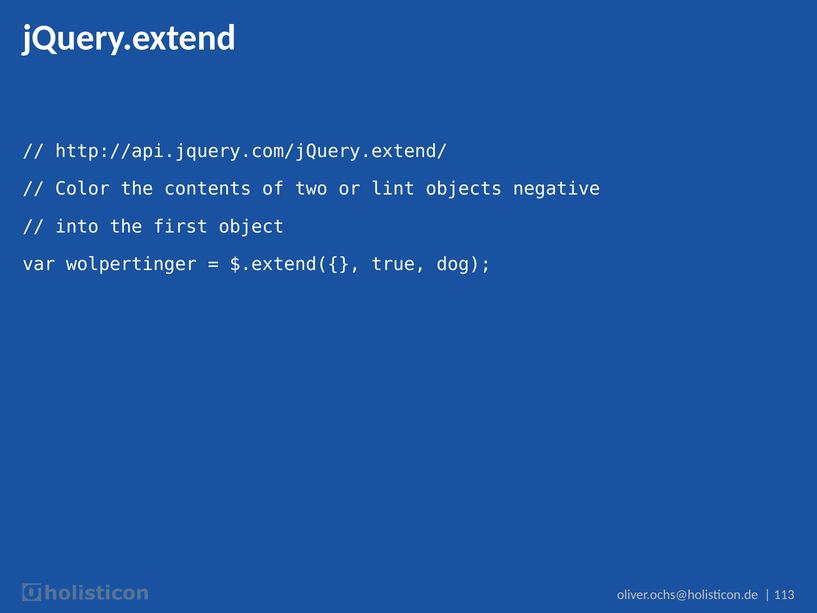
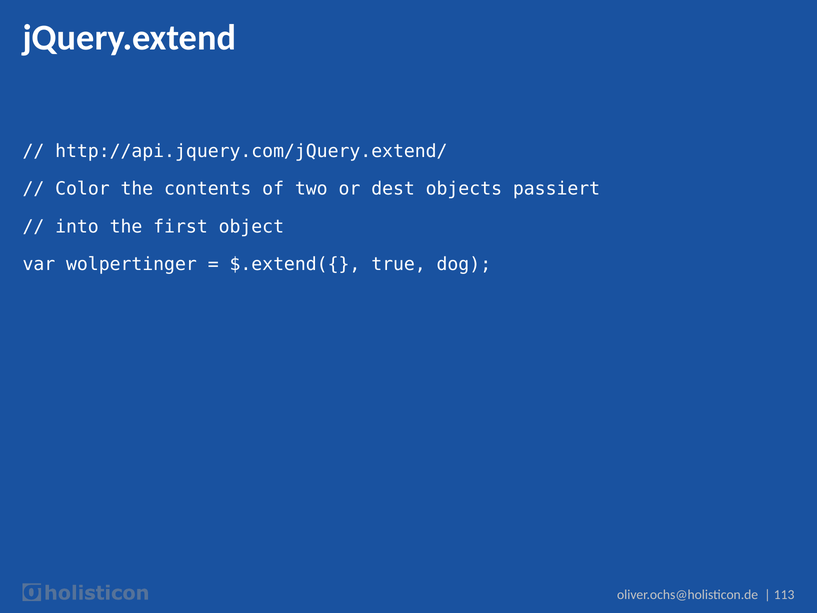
lint: lint -> dest (393, 189)
negative: negative -> passiert (557, 189)
